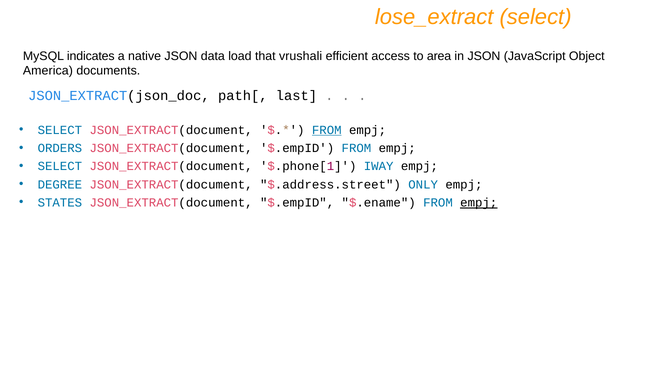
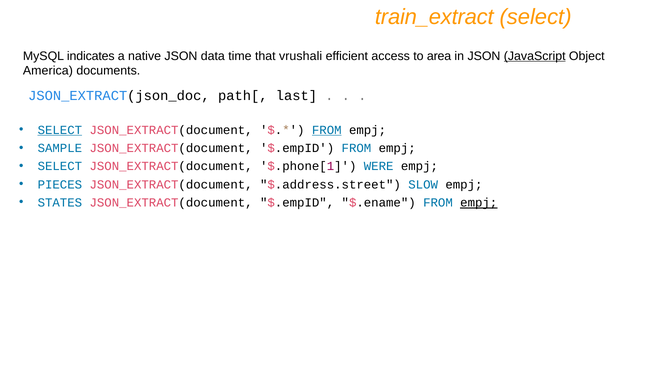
lose_extract: lose_extract -> train_extract (434, 17)
load: load -> time (240, 56)
JavaScript underline: none -> present (535, 56)
SELECT underline: none -> present (60, 130)
ORDERS: ORDERS -> SAMPLE (60, 148)
IWAY: IWAY -> WERE (379, 166)
DEGREE: DEGREE -> PIECES (60, 184)
ONLY: ONLY -> SLOW (423, 184)
